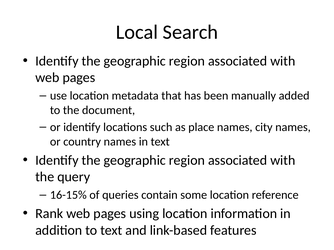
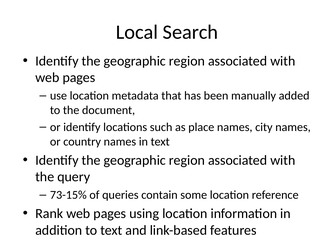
16-15%: 16-15% -> 73-15% (68, 195)
